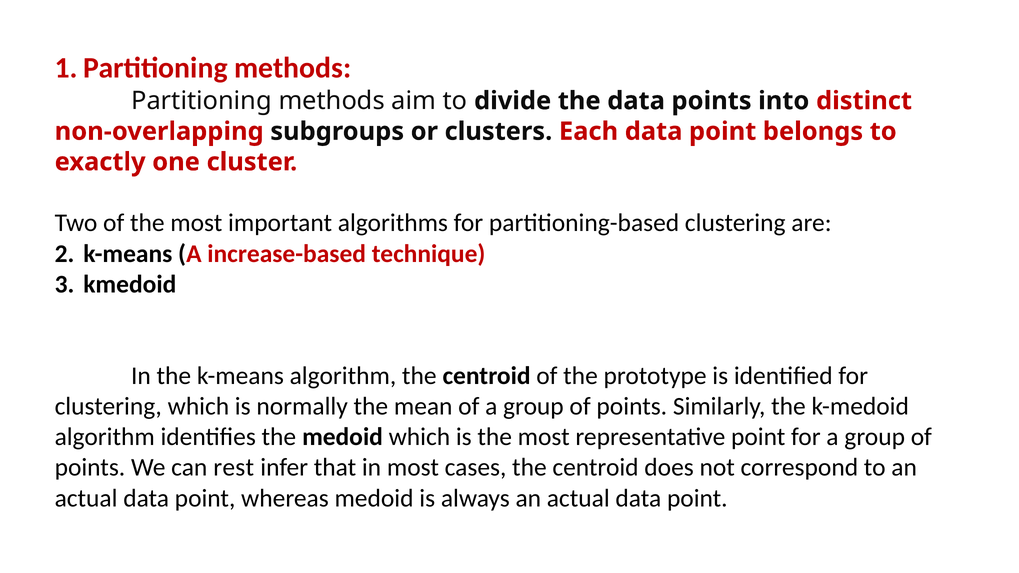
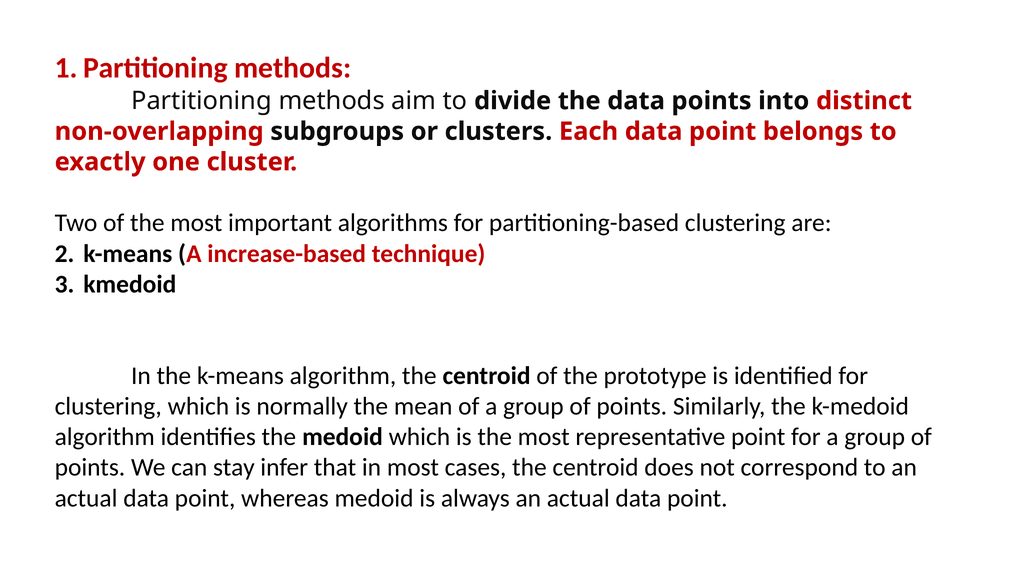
rest: rest -> stay (234, 468)
